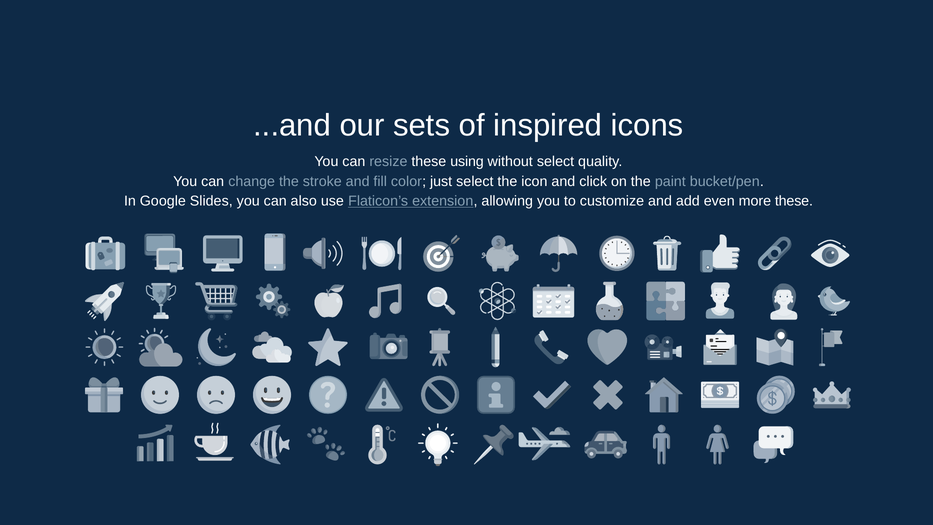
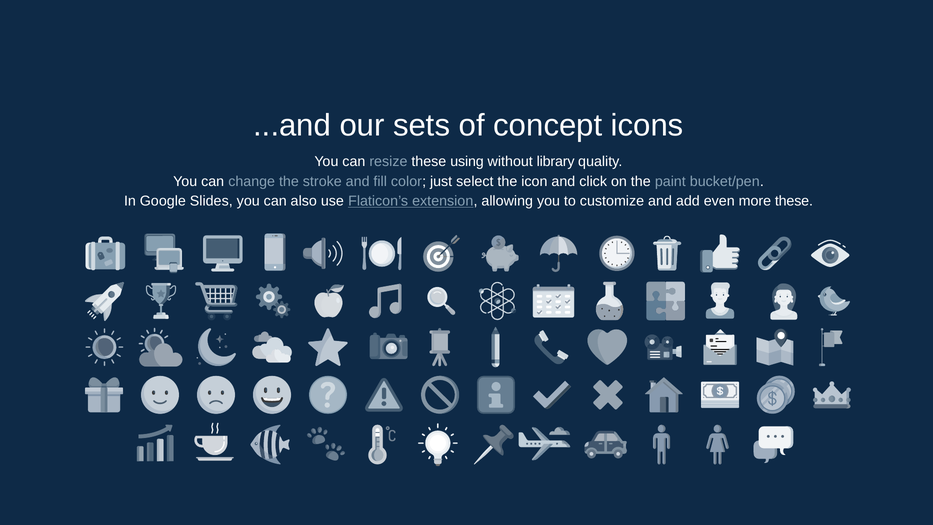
inspired: inspired -> concept (548, 125)
without select: select -> library (556, 162)
